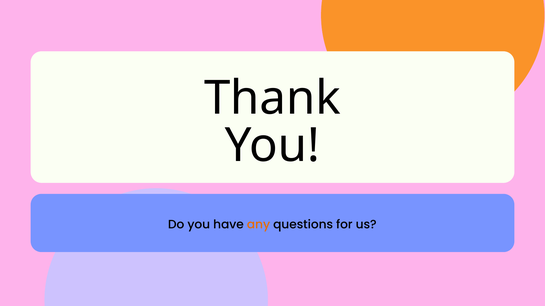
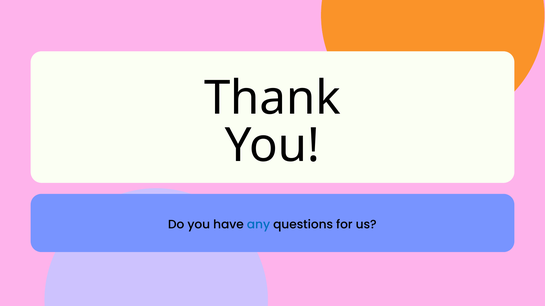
any colour: orange -> blue (258, 225)
